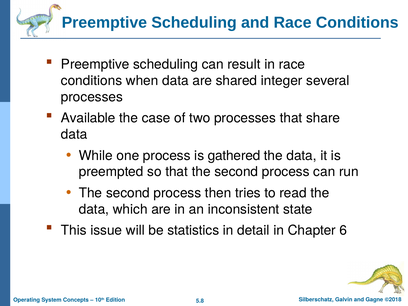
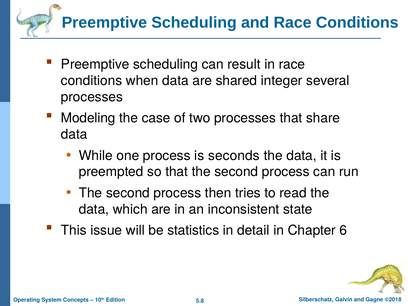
Available: Available -> Modeling (88, 118)
gathered: gathered -> seconds (234, 156)
